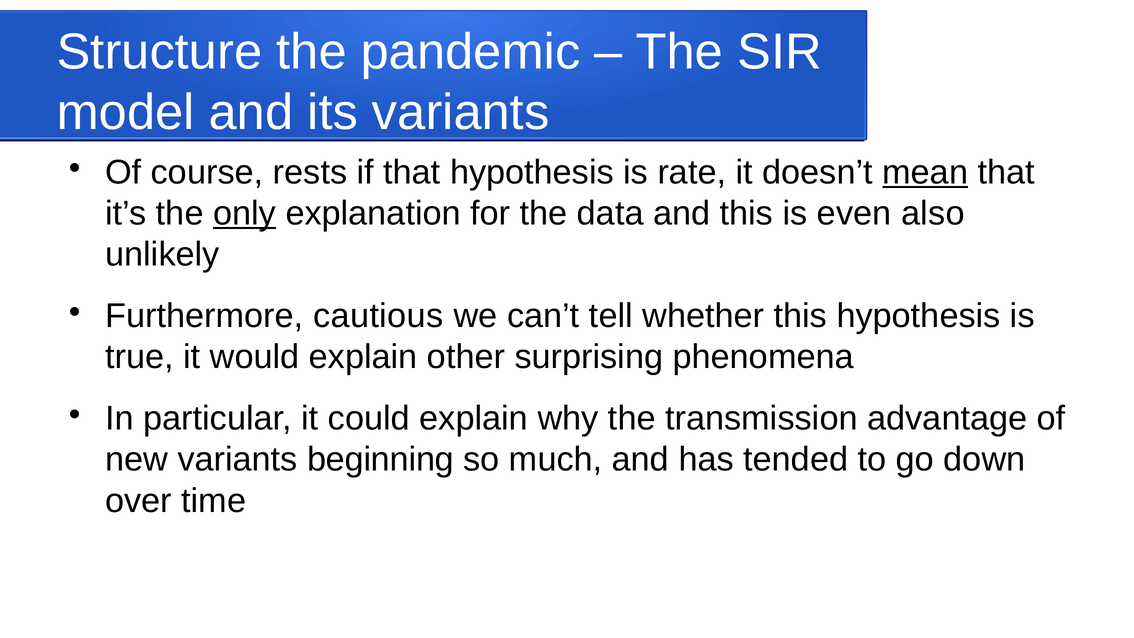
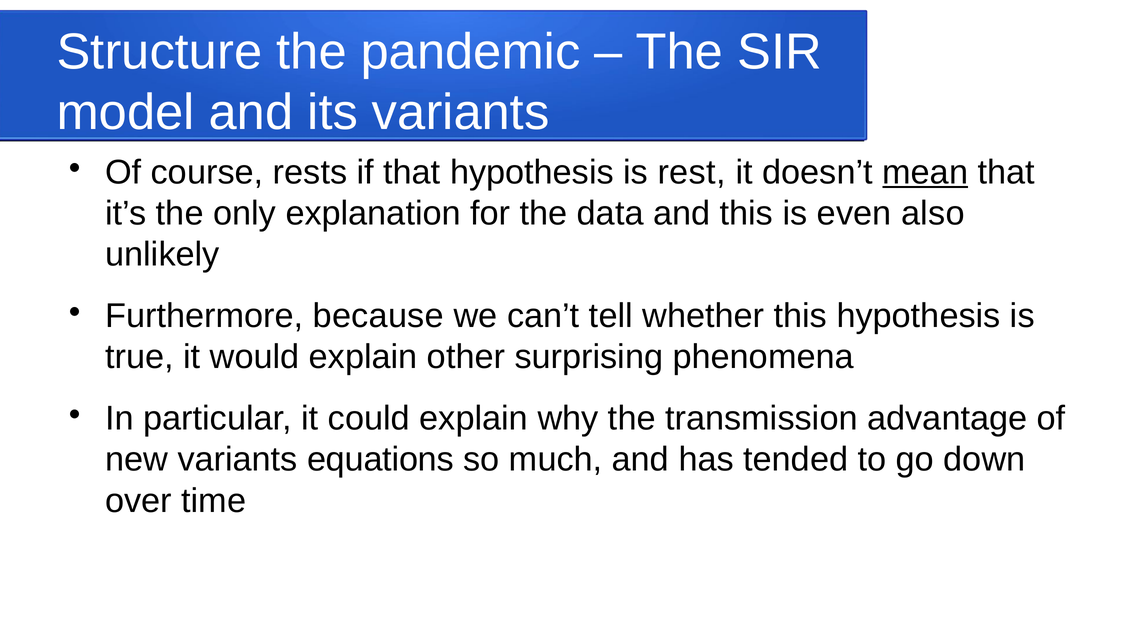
rate: rate -> rest (692, 172)
only underline: present -> none (245, 213)
cautious: cautious -> because (378, 316)
beginning: beginning -> equations (381, 460)
